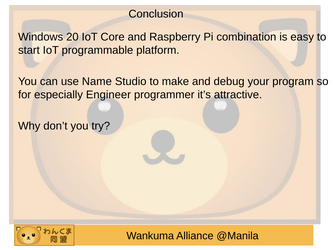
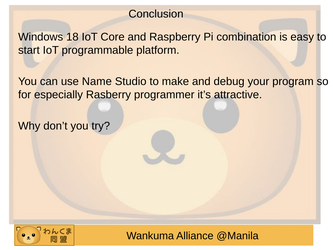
20: 20 -> 18 (72, 37)
Engineer: Engineer -> Rasberry (108, 95)
